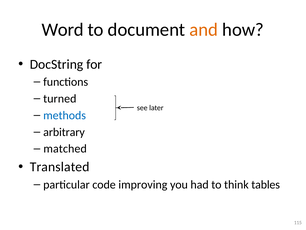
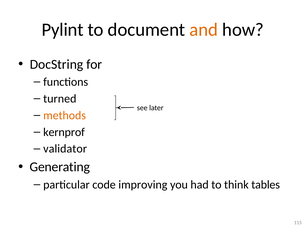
Word: Word -> Pylint (63, 30)
methods colour: blue -> orange (65, 115)
arbitrary: arbitrary -> kernprof (64, 132)
matched: matched -> validator (65, 148)
Translated: Translated -> Generating (60, 167)
